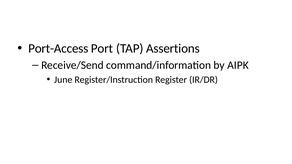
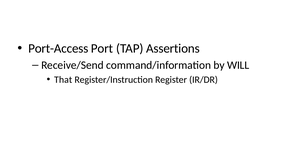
AIPK: AIPK -> WILL (238, 65)
June: June -> That (63, 80)
